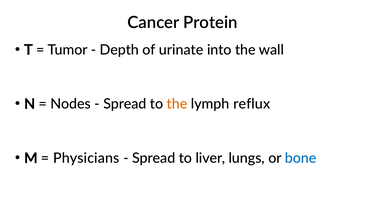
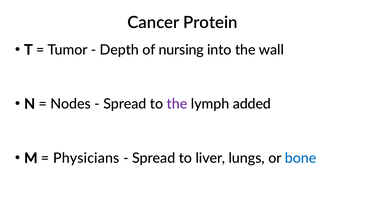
urinate: urinate -> nursing (181, 50)
the colour: orange -> purple (177, 104)
reflux: reflux -> added (252, 104)
